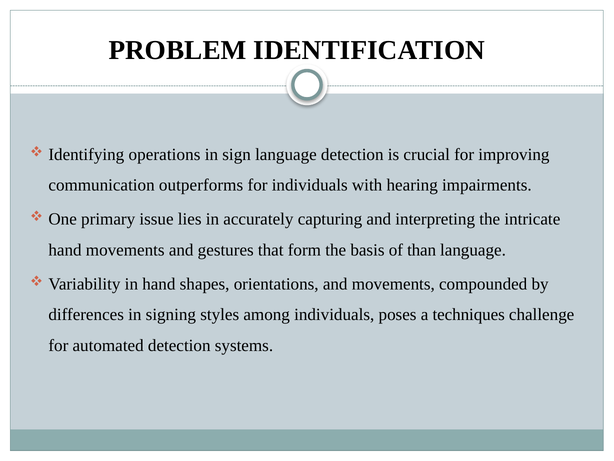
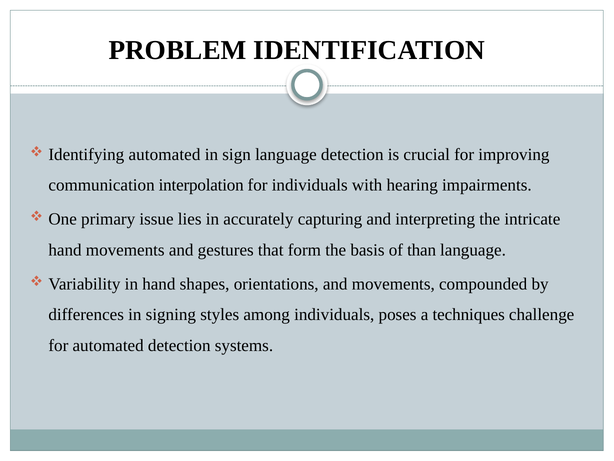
Identifying operations: operations -> automated (164, 154)
outperforms: outperforms -> interpolation (201, 185)
